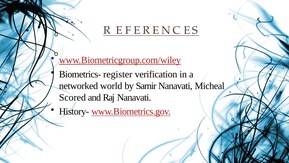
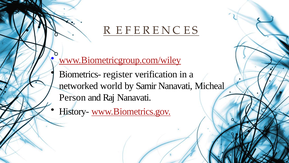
Scored: Scored -> Person (72, 97)
